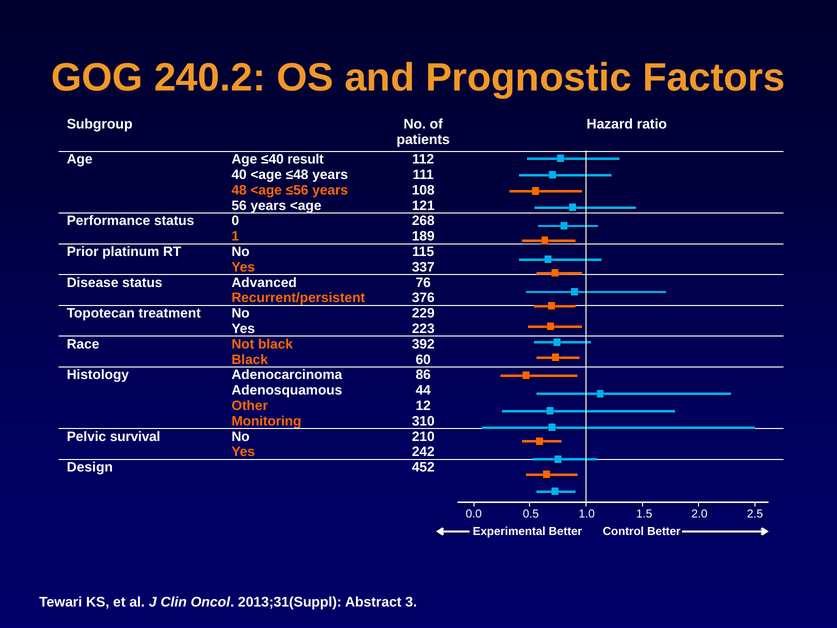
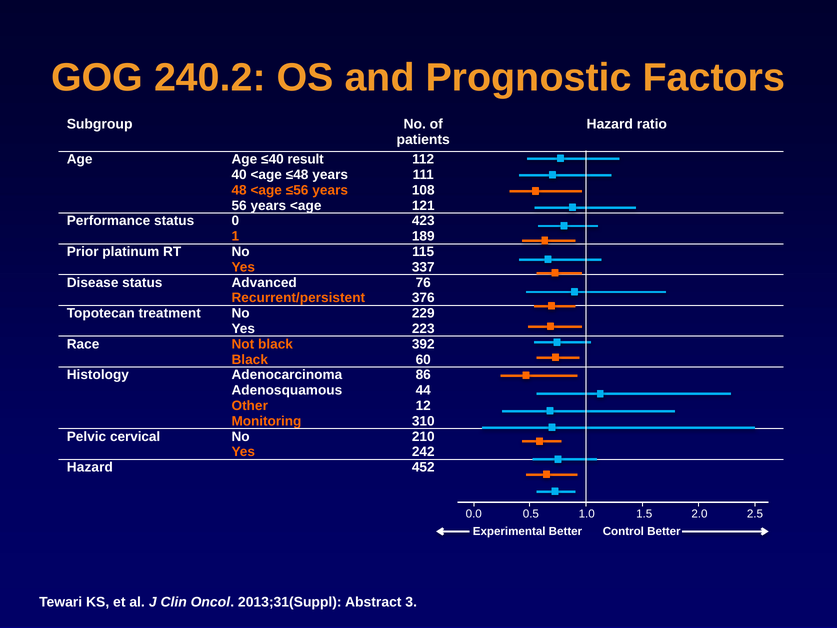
268: 268 -> 423 (423, 221)
survival: survival -> cervical (135, 436)
Design: Design -> Hazard (90, 467)
